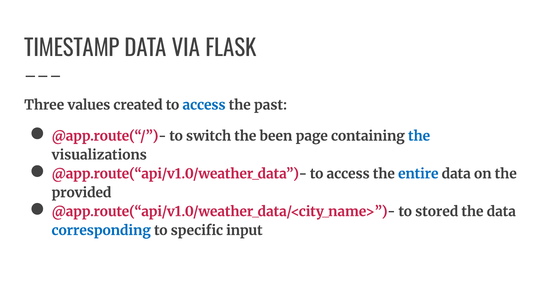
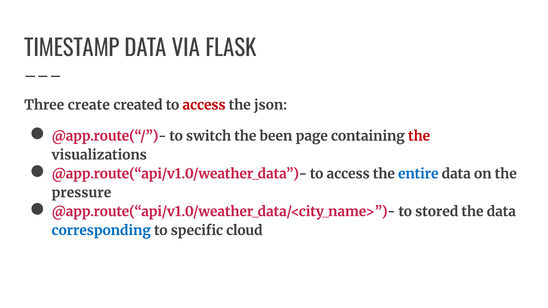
values: values -> create (89, 105)
access colour: blue -> red (204, 105)
past: past -> json (270, 105)
the colour: blue -> red (419, 136)
provided: provided -> pressure (81, 193)
input: input -> cloud (244, 231)
